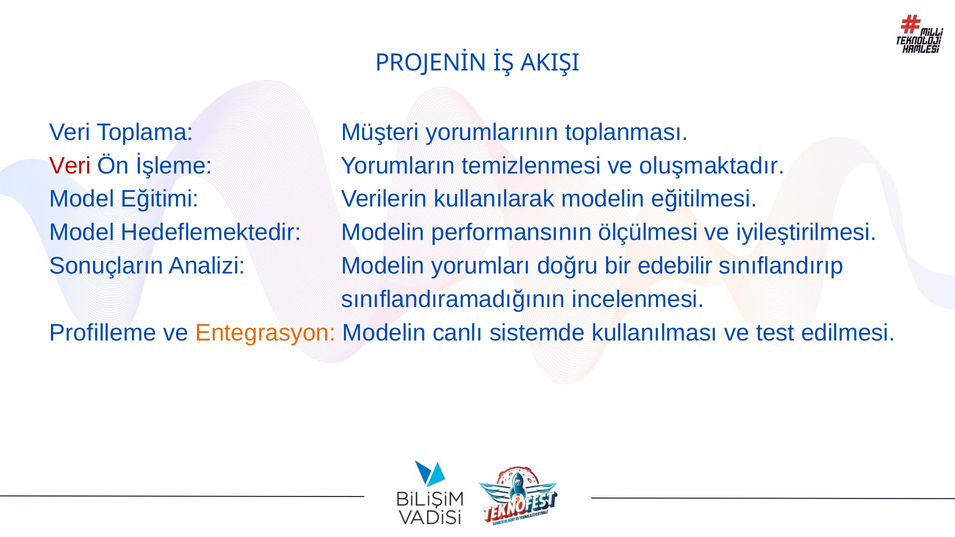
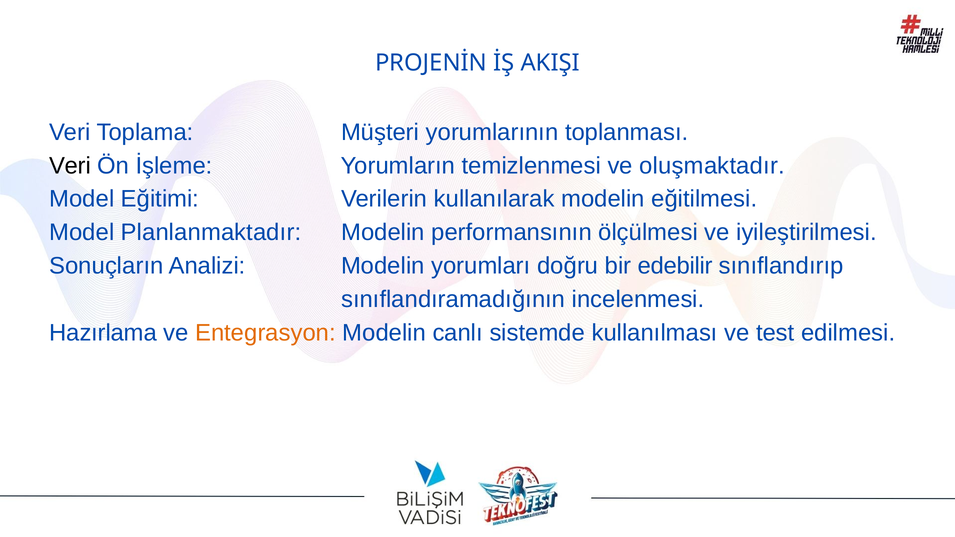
Veri colour: red -> black (70, 166)
Hedeflemektedir: Hedeflemektedir -> Planlanmaktadır (211, 233)
Profilleme: Profilleme -> Hazırlama (103, 333)
